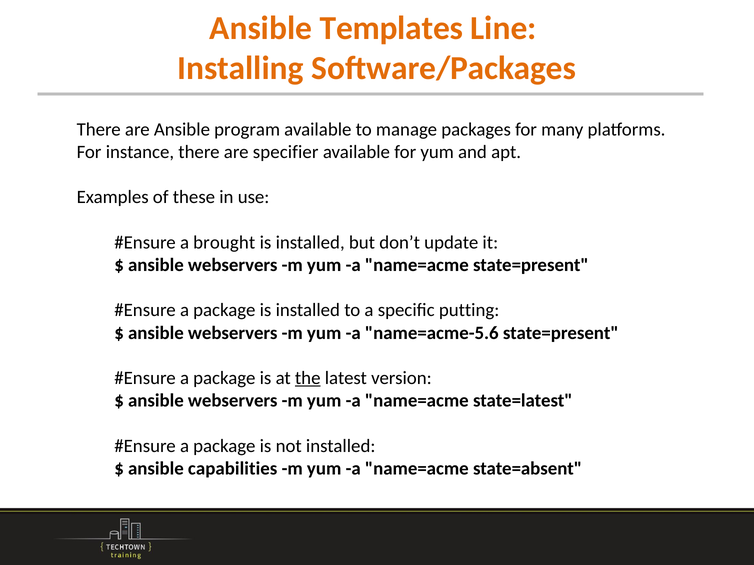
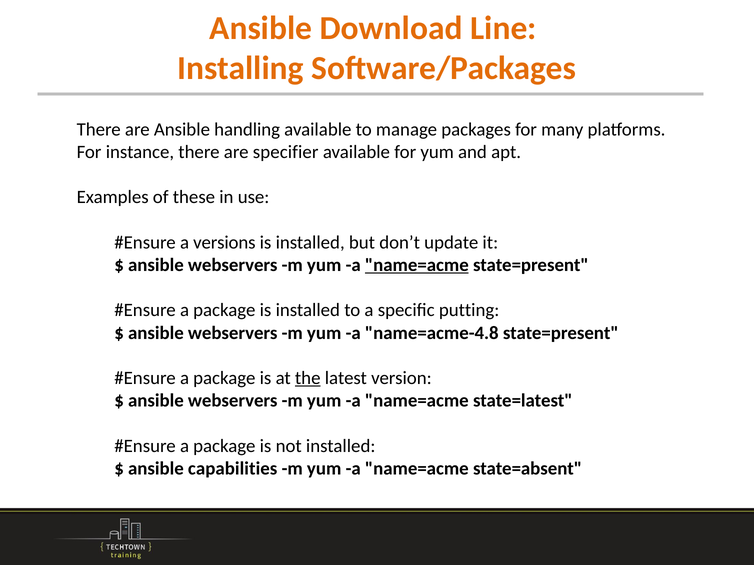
Templates: Templates -> Download (391, 28)
program: program -> handling (247, 129)
brought: brought -> versions (224, 243)
name=acme underline: none -> present (417, 265)
name=acme-5.6: name=acme-5.6 -> name=acme-4.8 (432, 333)
